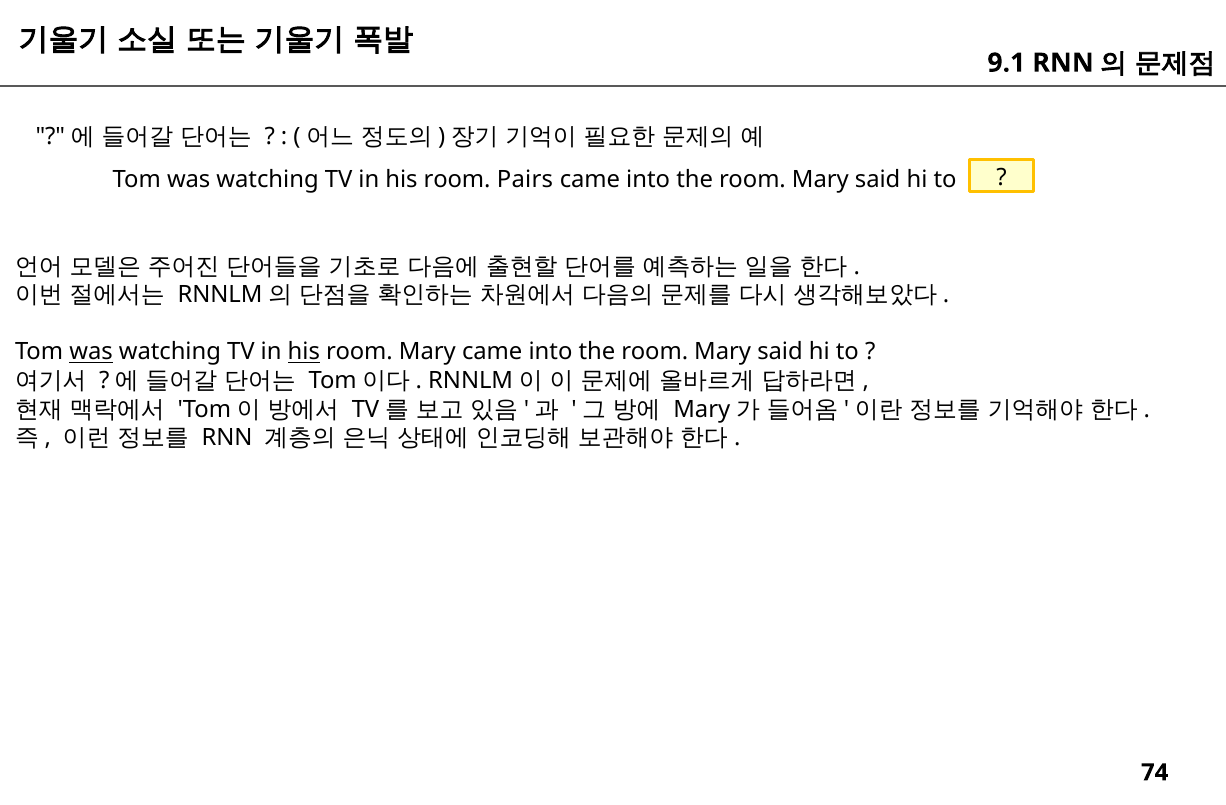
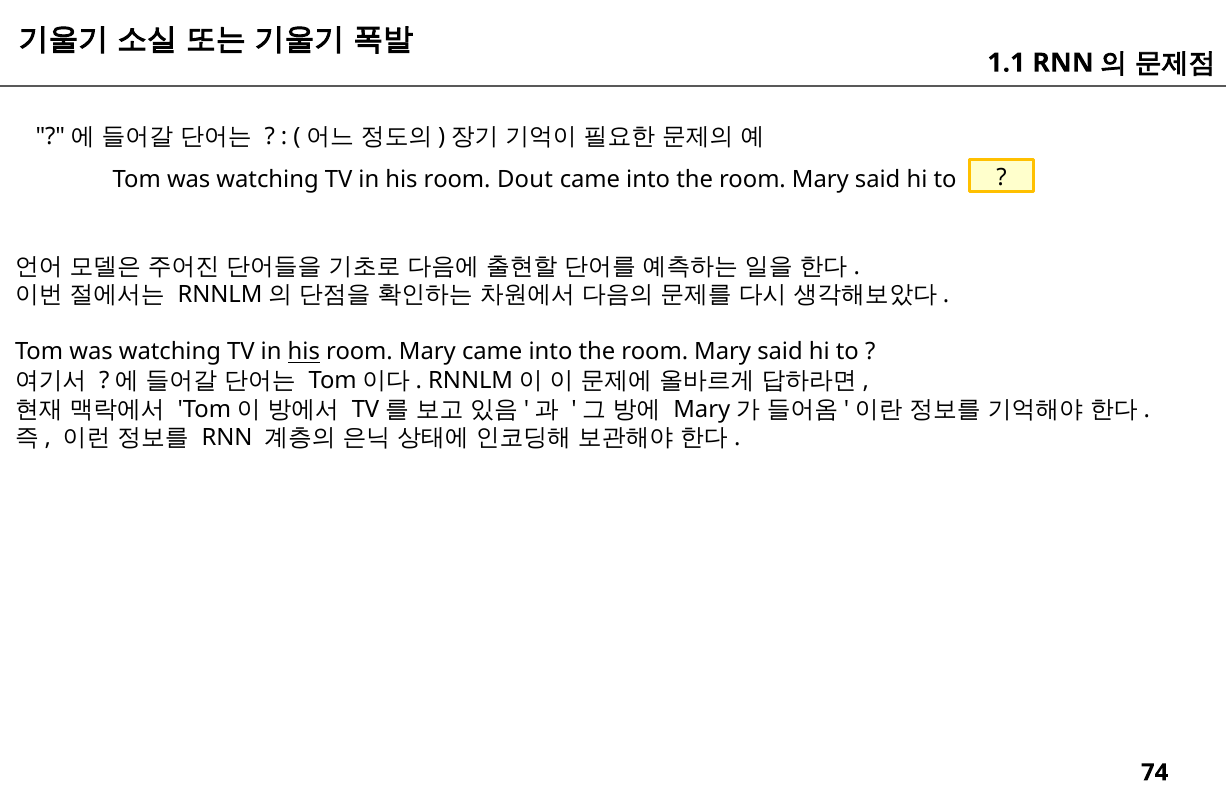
9.1: 9.1 -> 1.1 (1006, 63)
Pairs: Pairs -> Dout (525, 180)
was underline: present -> none (91, 352)
